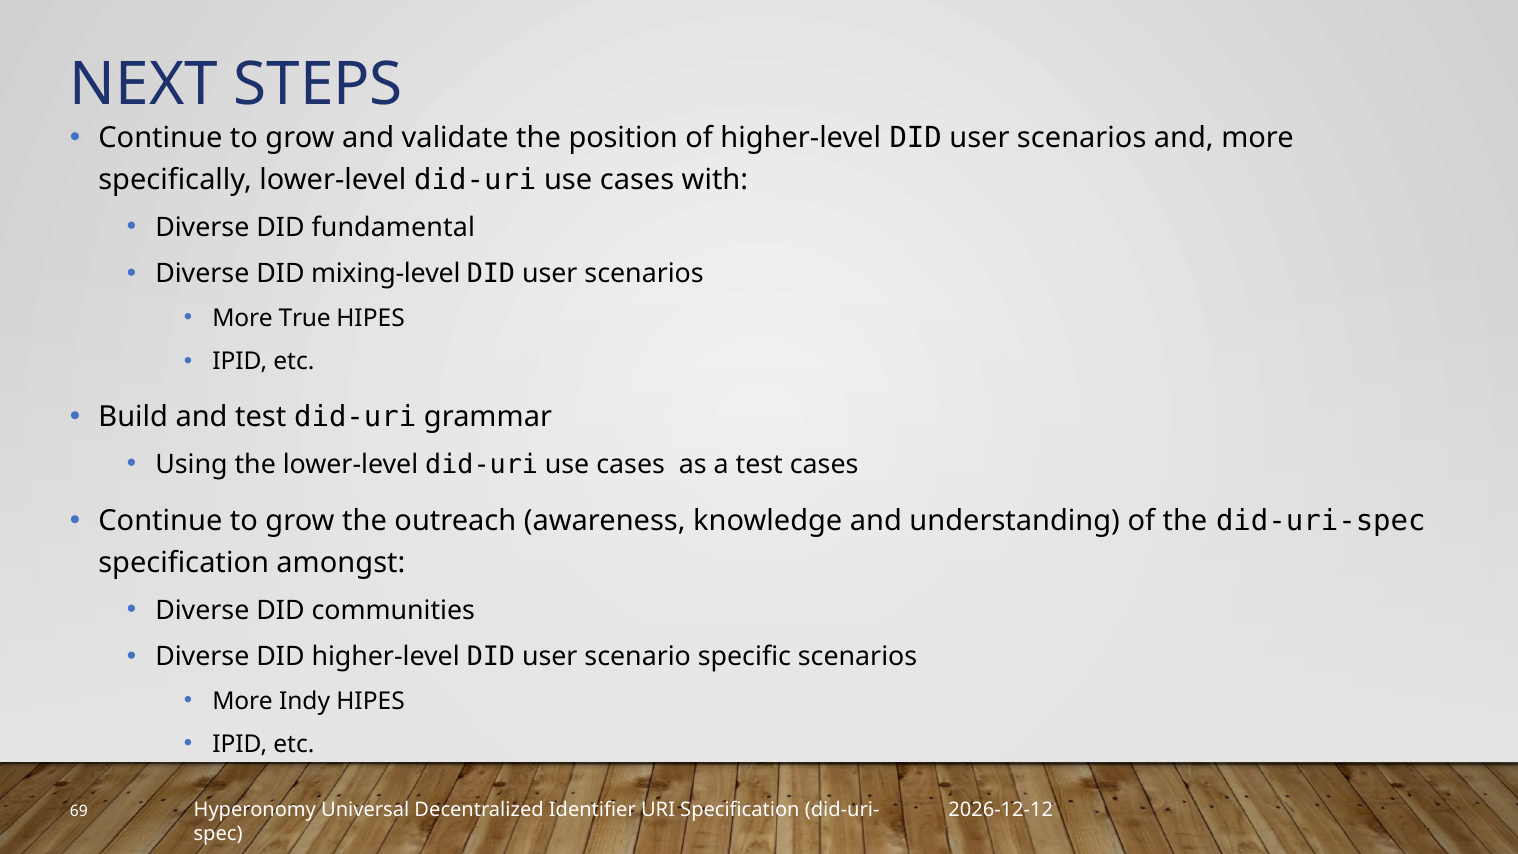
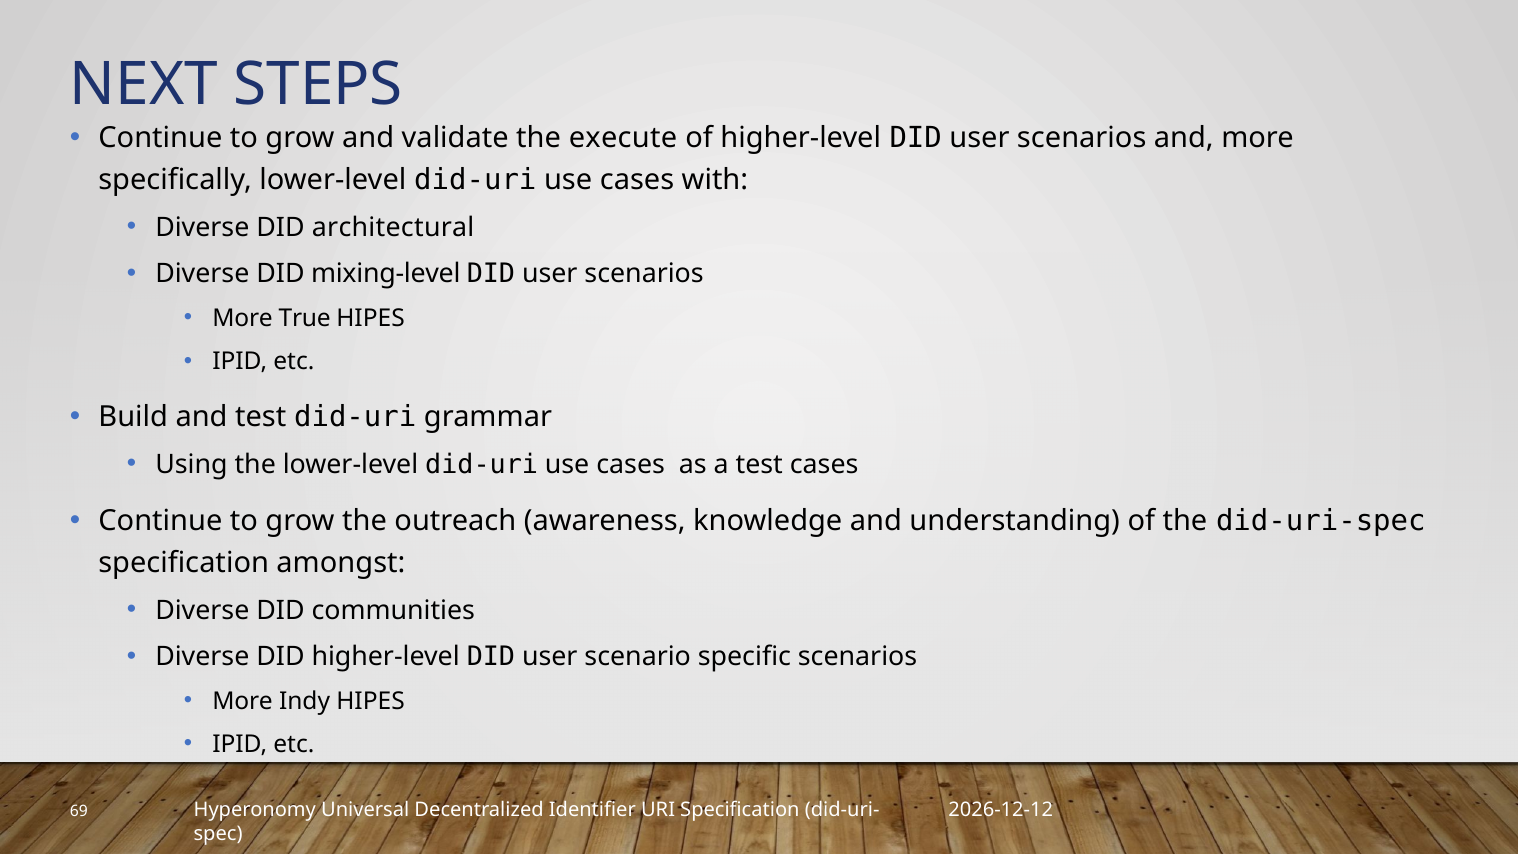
position: position -> execute (623, 138)
fundamental: fundamental -> architectural (393, 227)
